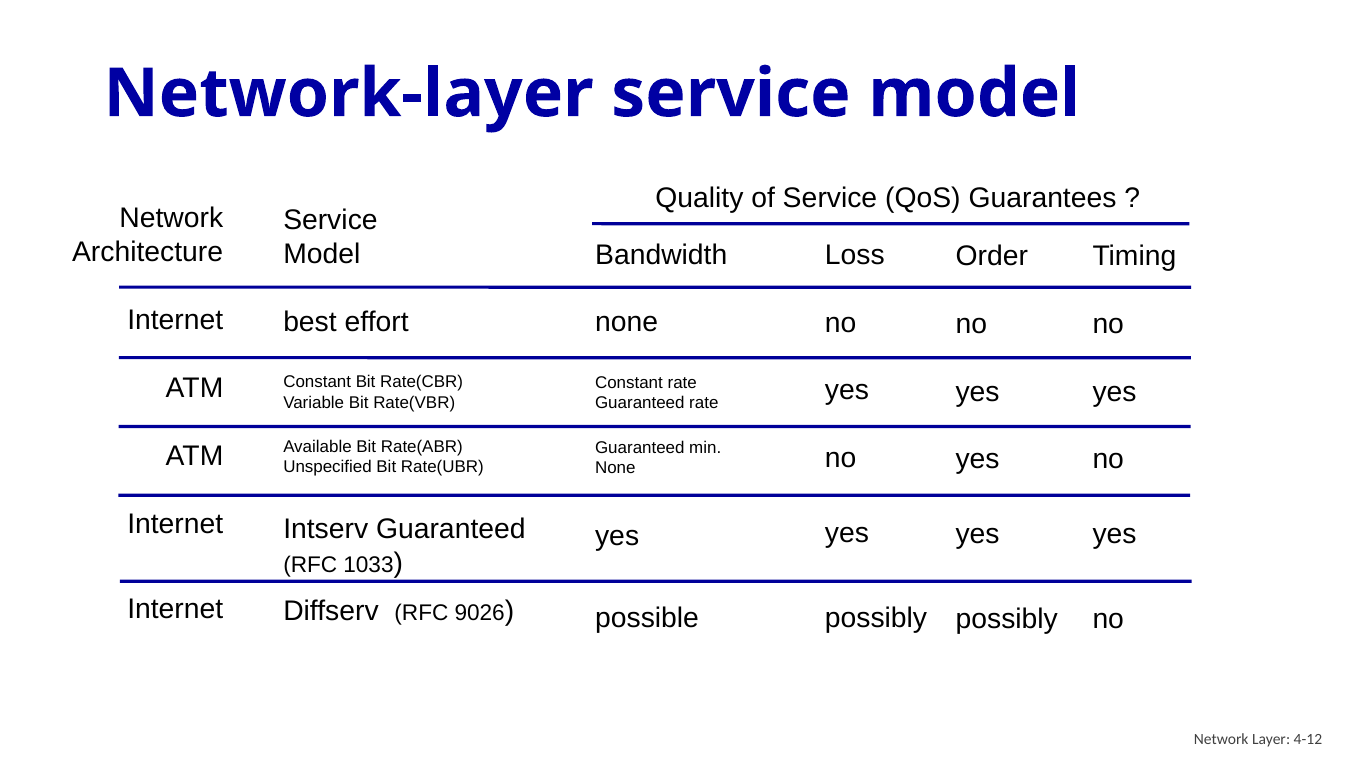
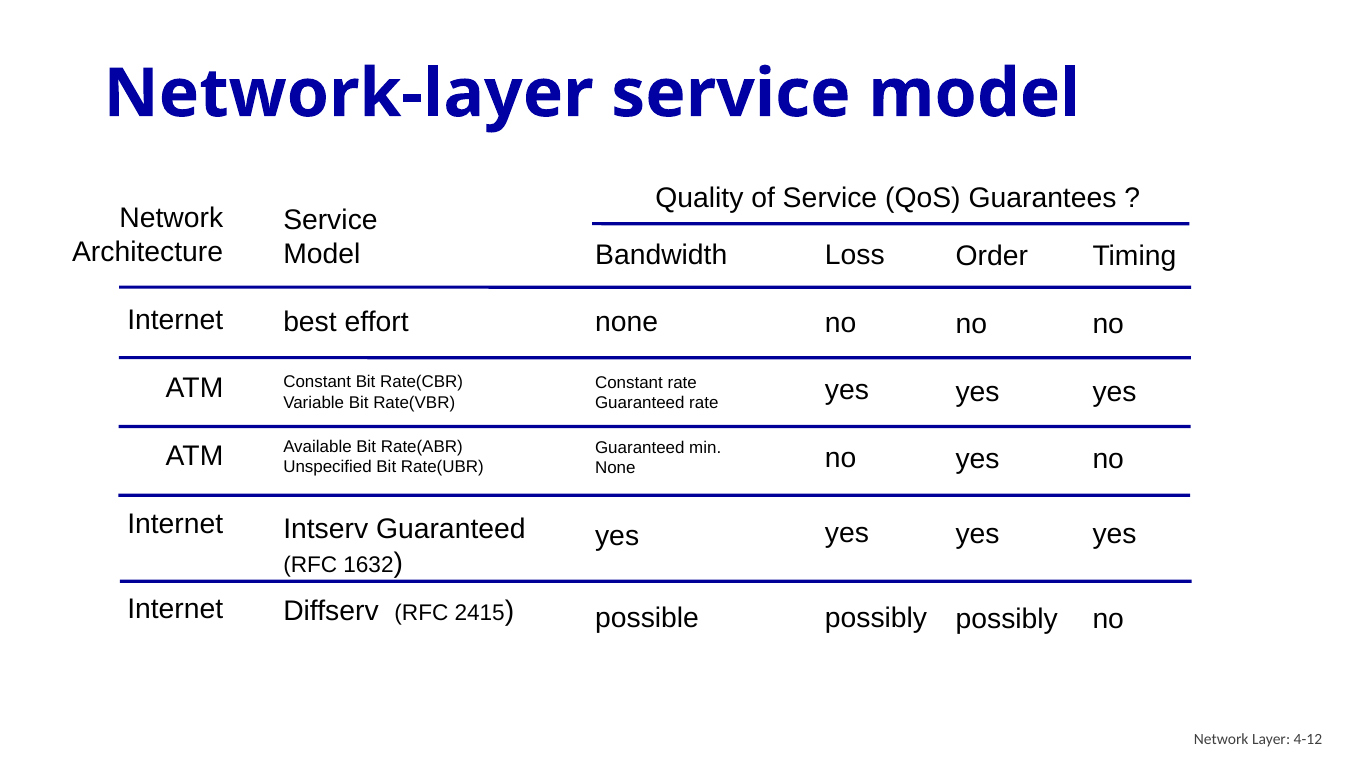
1033: 1033 -> 1632 (368, 565)
9026: 9026 -> 2415 (480, 613)
